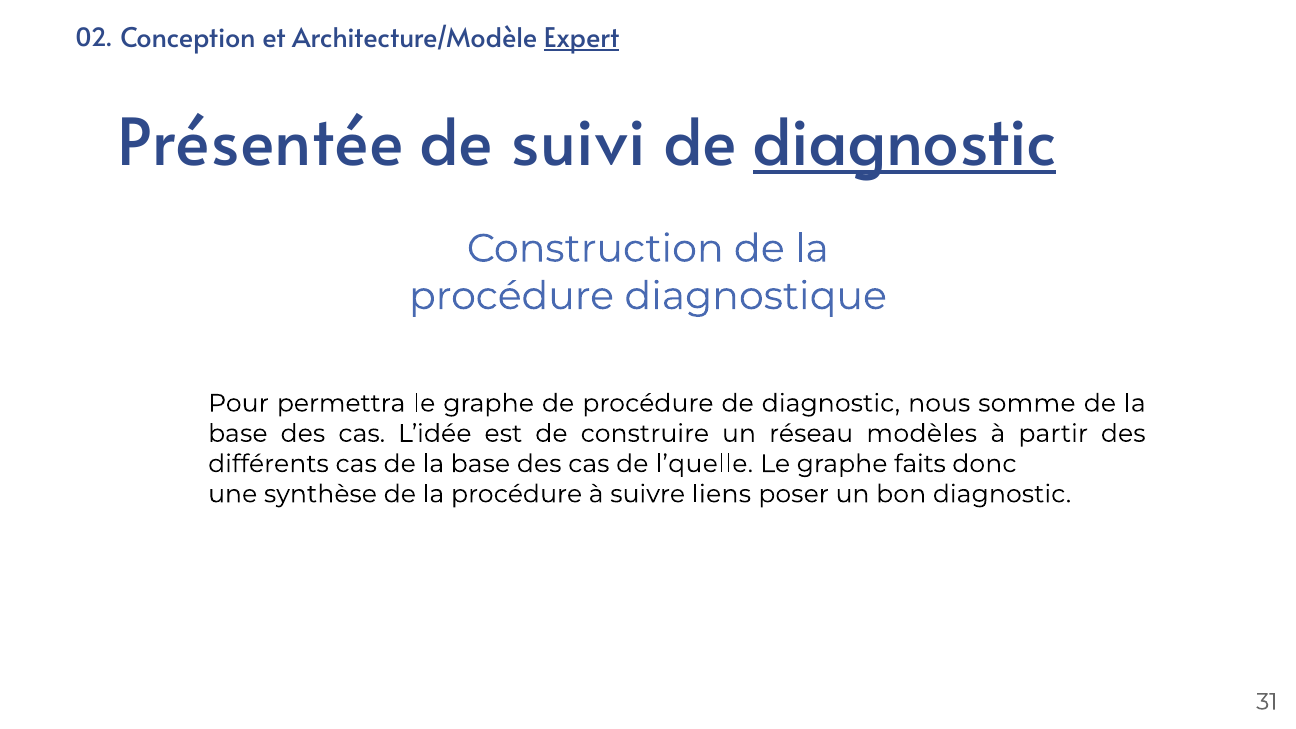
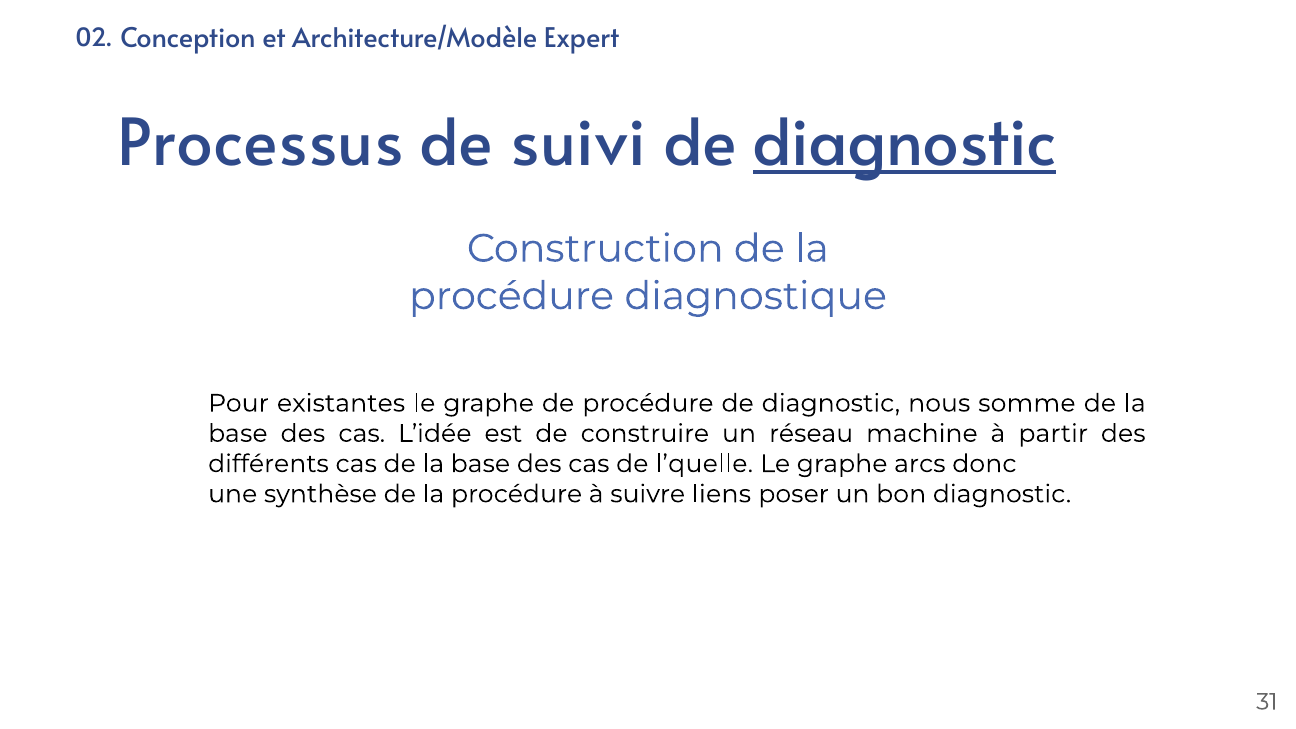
Expert underline: present -> none (582, 38)
Présentée: Présentée -> Processus (261, 144)
permettra: permettra -> existantes (341, 403)
modèles: modèles -> machine (922, 434)
faits: faits -> arcs (920, 464)
